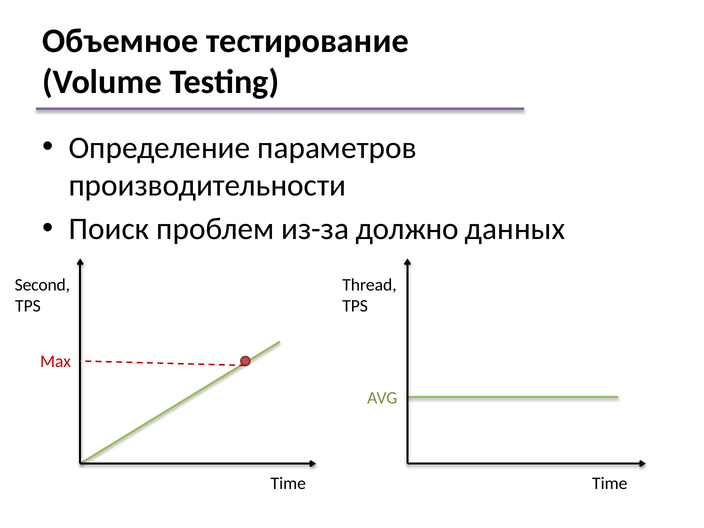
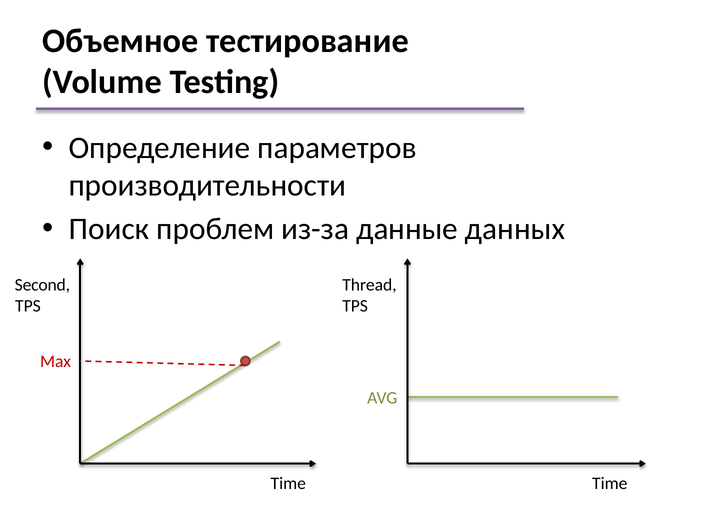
должно: должно -> данные (407, 229)
